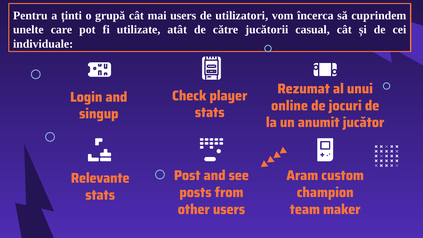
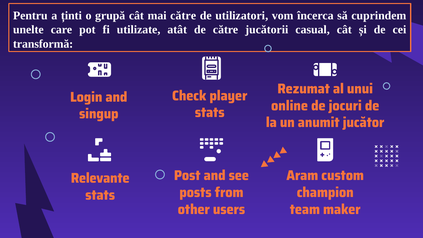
mai users: users -> către (183, 16)
individuale: individuale -> transformă (43, 44)
